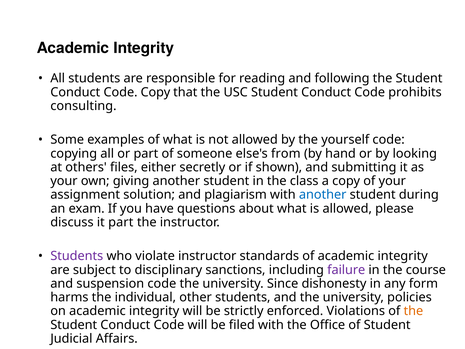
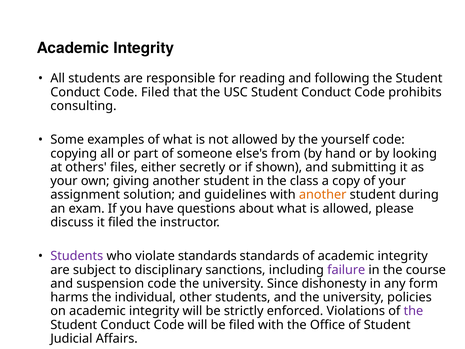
Code Copy: Copy -> Filed (155, 92)
plagiarism: plagiarism -> guidelines (235, 195)
another colour: blue -> orange (323, 195)
it part: part -> filed (121, 222)
violate instructor: instructor -> standards (207, 256)
the colour: orange -> purple (413, 311)
